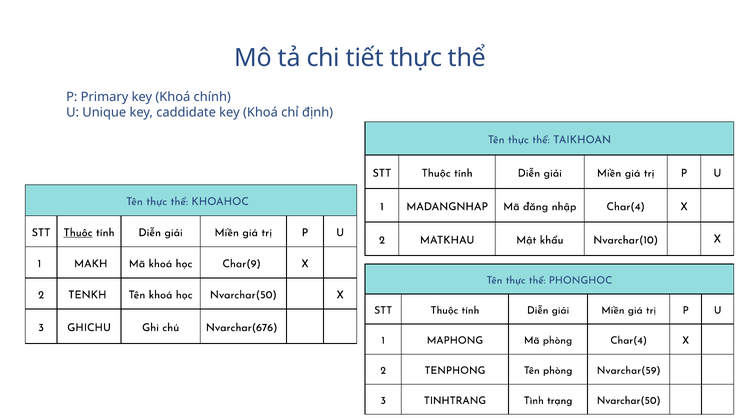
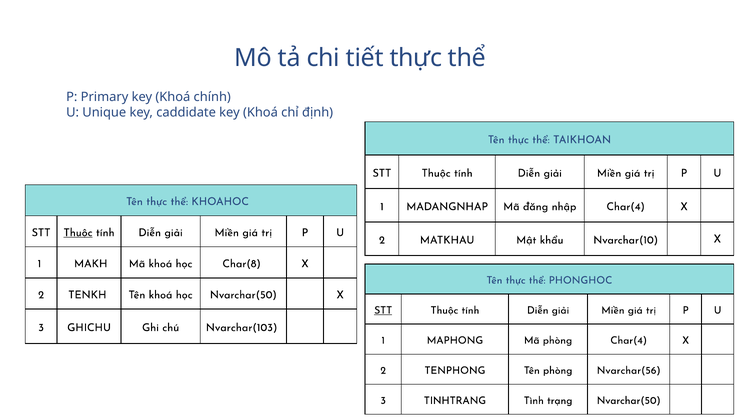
Char(9: Char(9 -> Char(8 (242, 264)
STT underline: none -> present (383, 310)
Nvarchar(676: Nvarchar(676 -> Nvarchar(103 (242, 327)
Nvarchar(59: Nvarchar(59 -> Nvarchar(56 (629, 370)
